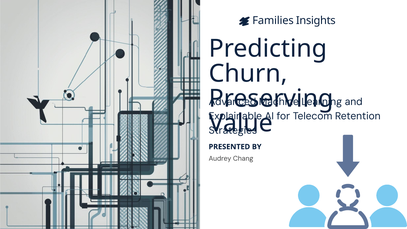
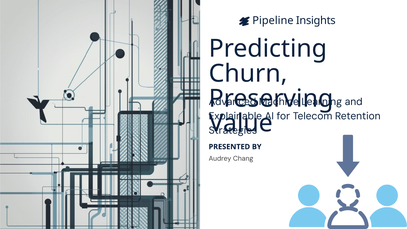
Families: Families -> Pipeline (273, 21)
